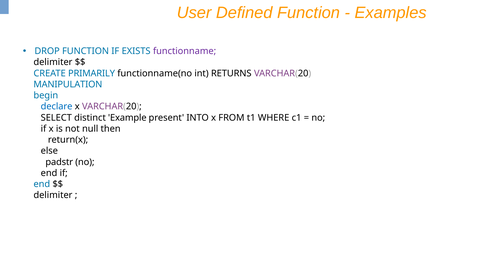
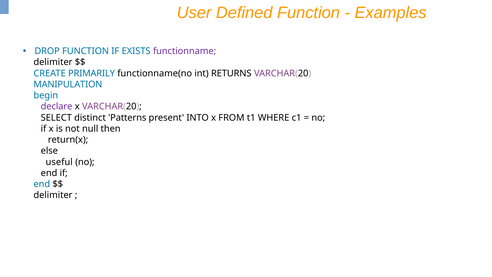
declare colour: blue -> purple (57, 106)
Example: Example -> Patterns (127, 118)
padstr: padstr -> useful (59, 162)
